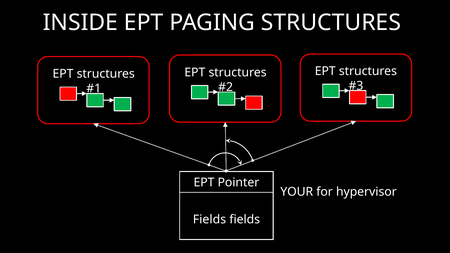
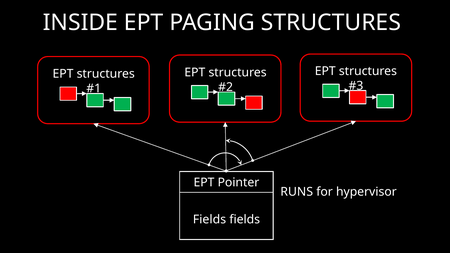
YOUR: YOUR -> RUNS (297, 192)
